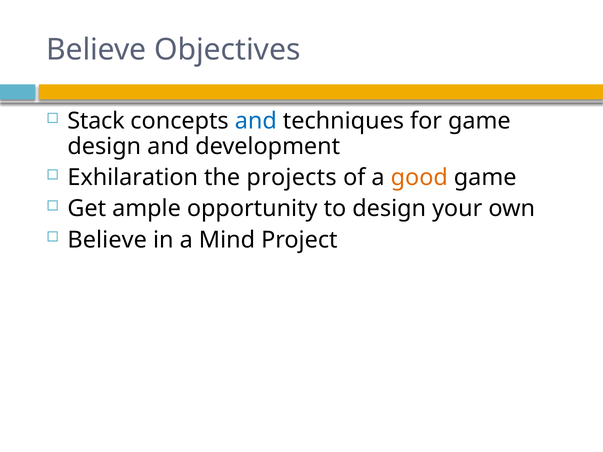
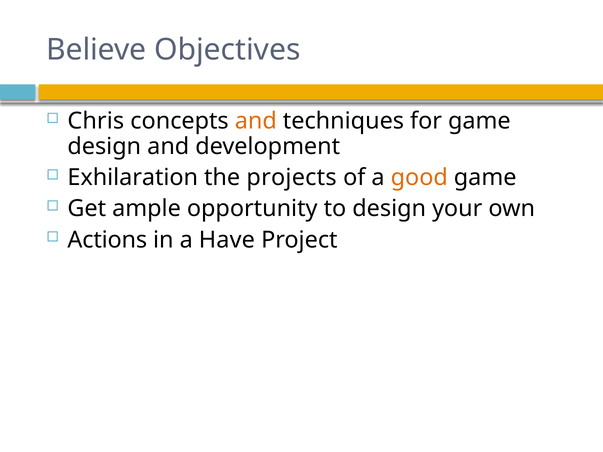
Stack: Stack -> Chris (96, 121)
and colour: blue -> orange (256, 121)
Believe: Believe -> Actions (107, 240)
Mind: Mind -> Have (227, 240)
